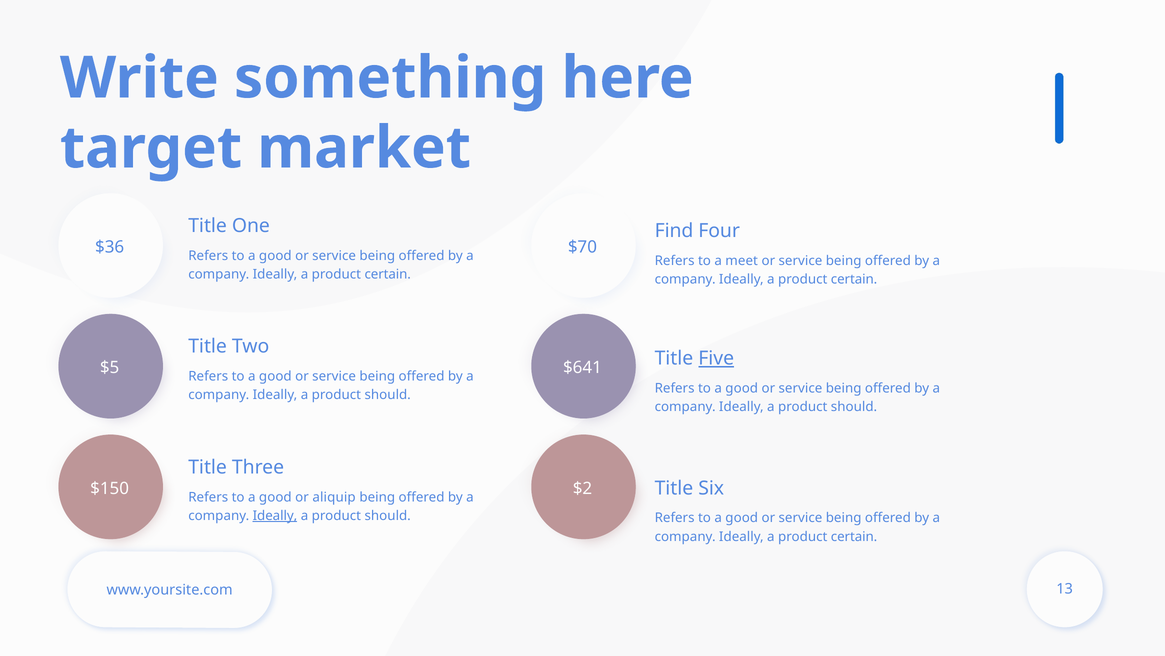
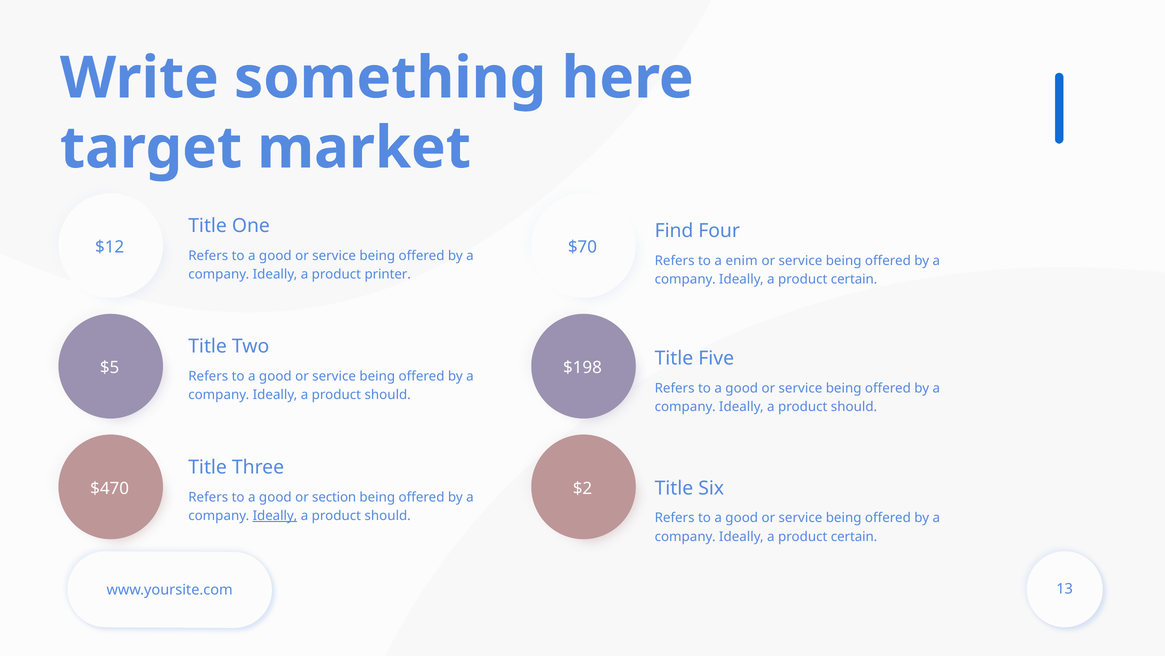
$36: $36 -> $12 (110, 247)
meet: meet -> enim (742, 260)
certain: certain -> printer (388, 274)
Five underline: present -> none (716, 358)
$641: $641 -> $198 (582, 367)
$150: $150 -> $470 (110, 488)
aliquip: aliquip -> section (334, 497)
